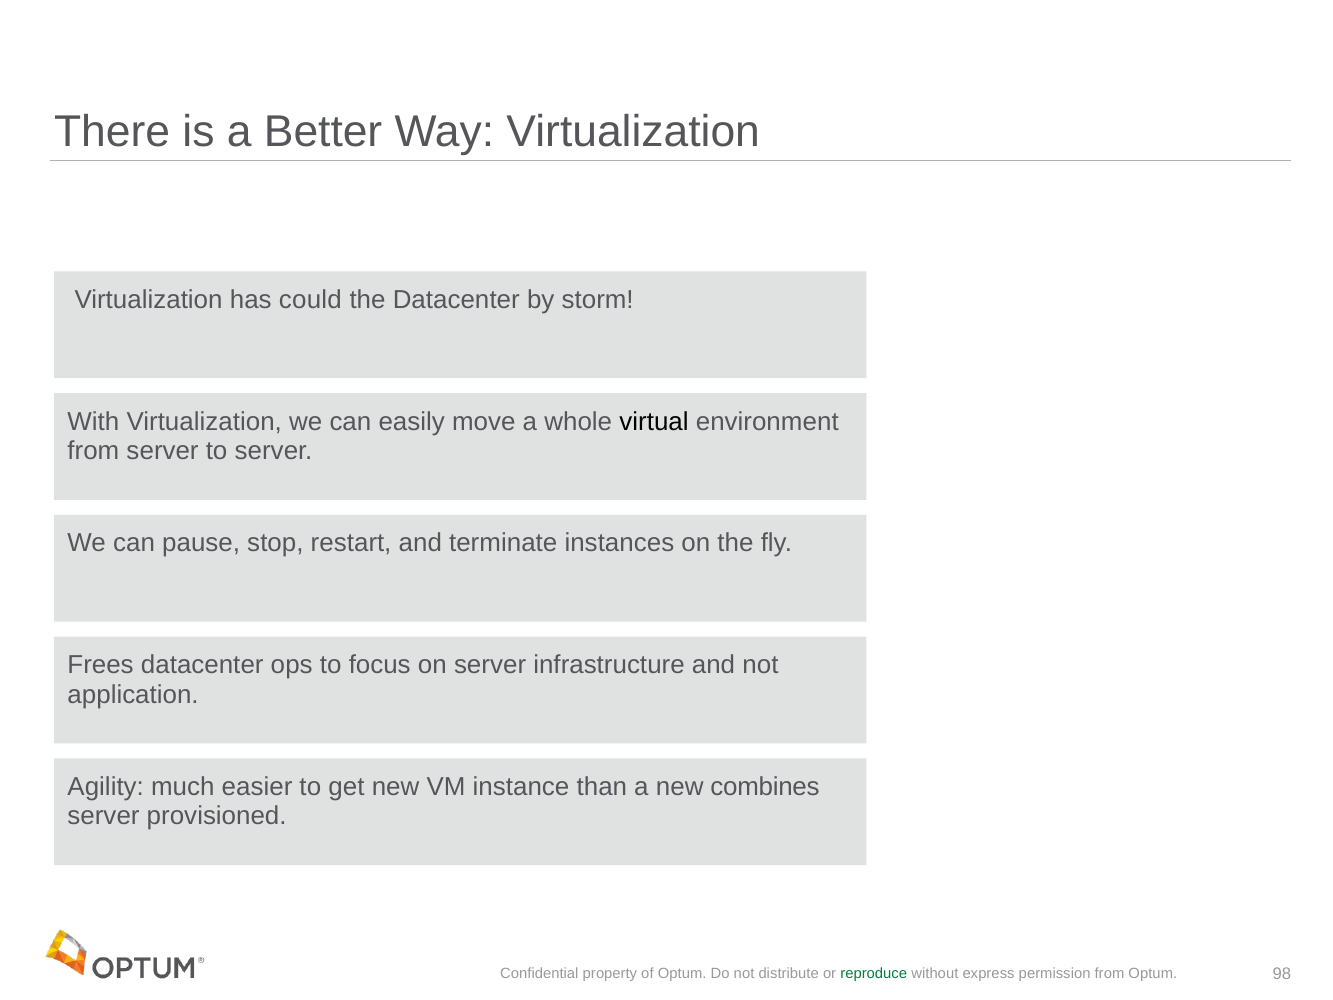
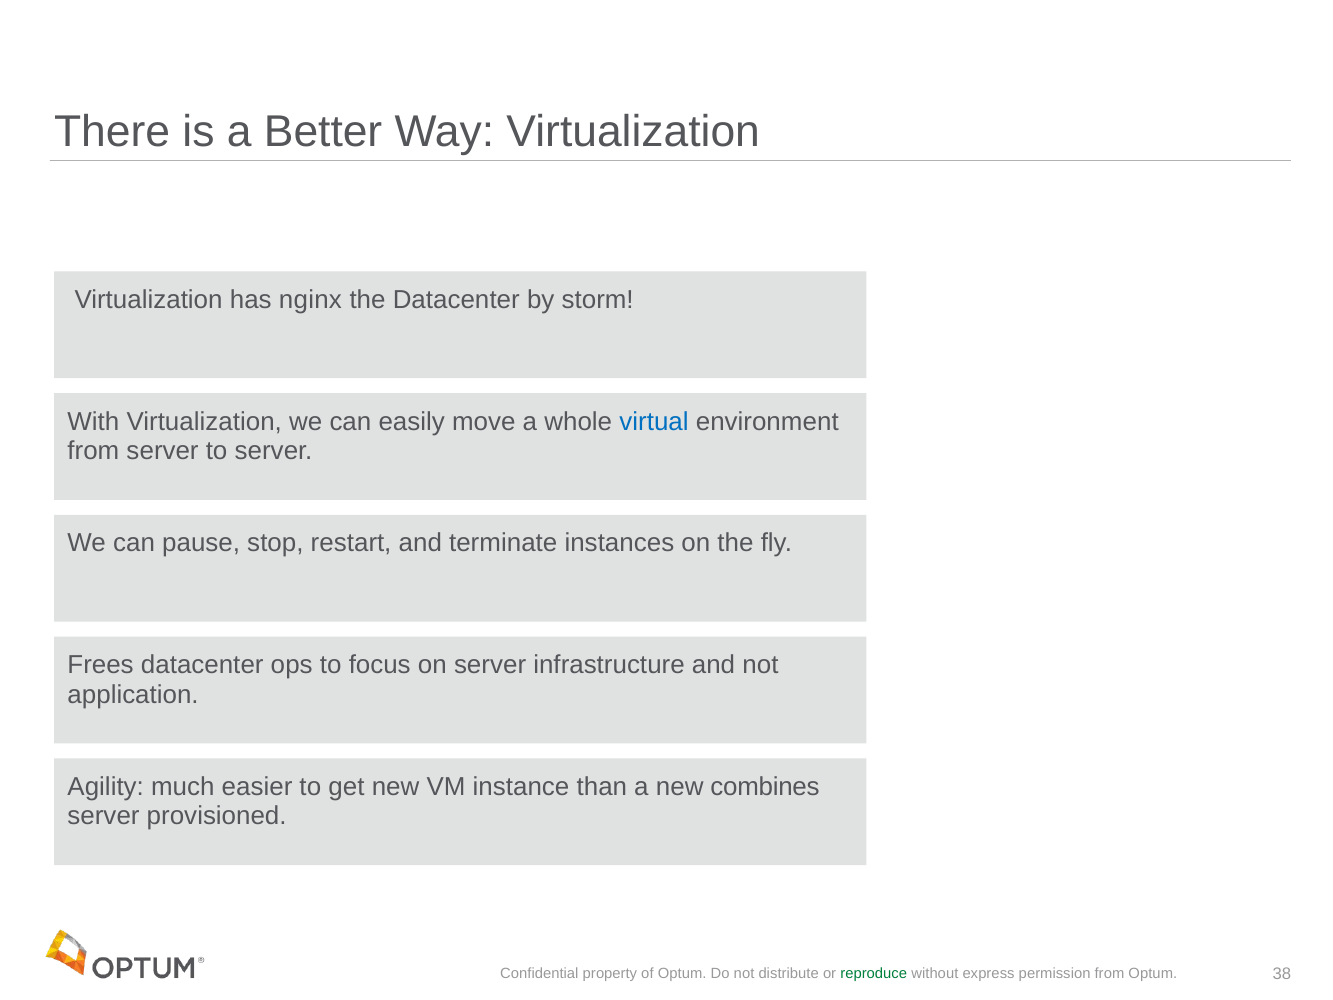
could: could -> nginx (310, 300)
virtual colour: black -> blue (654, 421)
98: 98 -> 38 (1282, 973)
